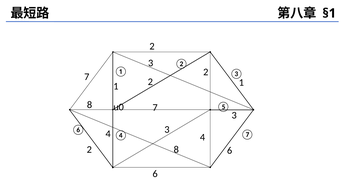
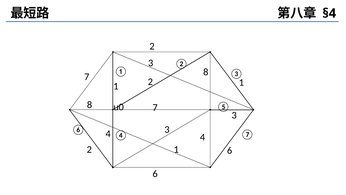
§1: §1 -> §4 (329, 13)
① 2: 2 -> 8 (206, 72)
2 8: 8 -> 1 (176, 149)
